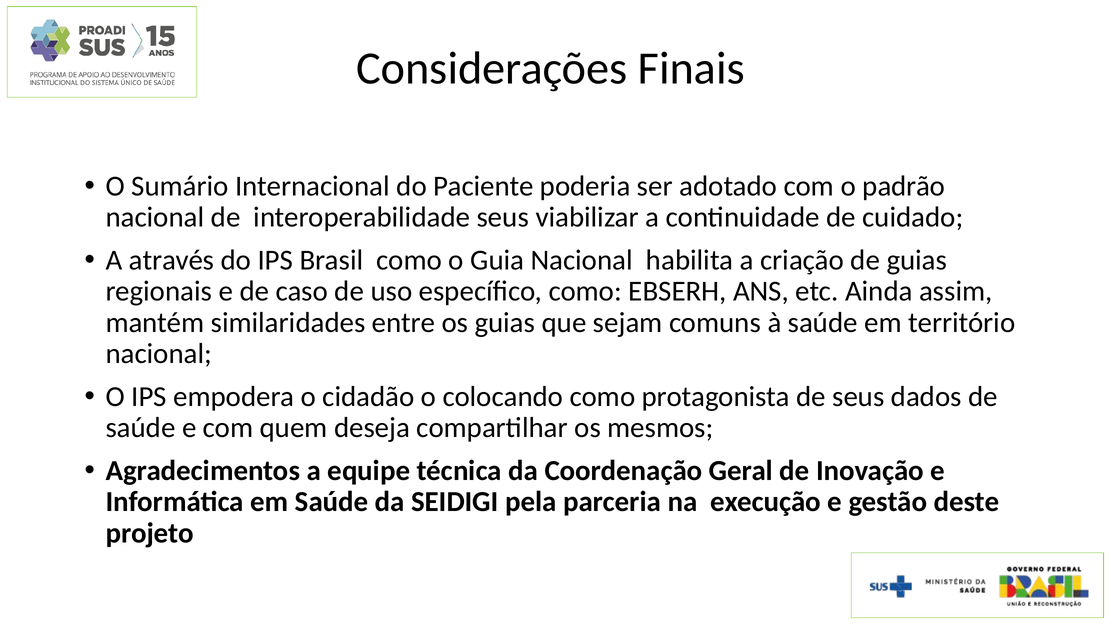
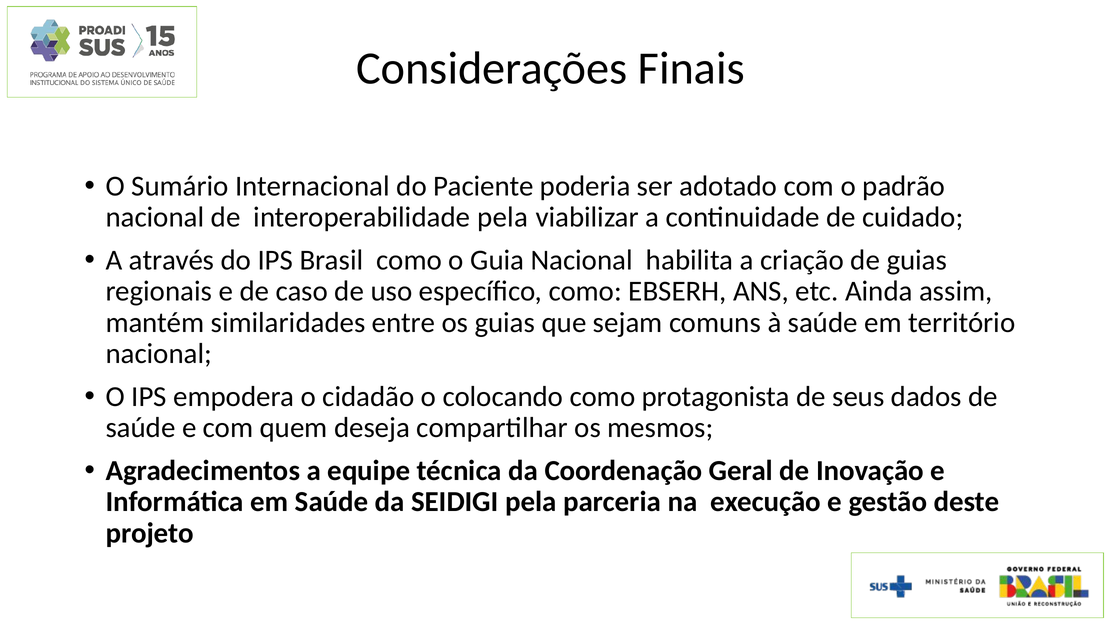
interoperabilidade seus: seus -> pela (503, 217)
